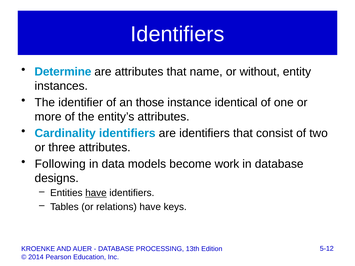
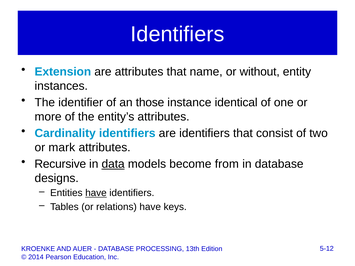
Determine: Determine -> Extension (63, 72)
three: three -> mark (62, 148)
Following: Following -> Recursive (60, 164)
data underline: none -> present (113, 164)
work: work -> from (227, 164)
